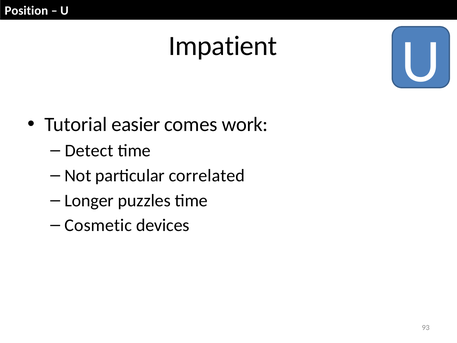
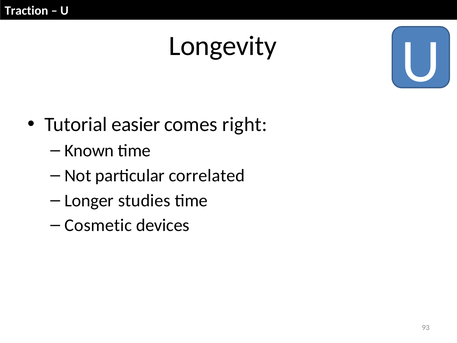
Position: Position -> Traction (26, 11)
Impatient: Impatient -> Longevity (223, 46)
work: work -> right (245, 124)
Detect: Detect -> Known (89, 151)
puzzles: puzzles -> studies (144, 200)
